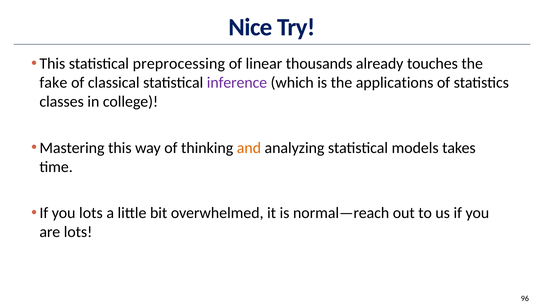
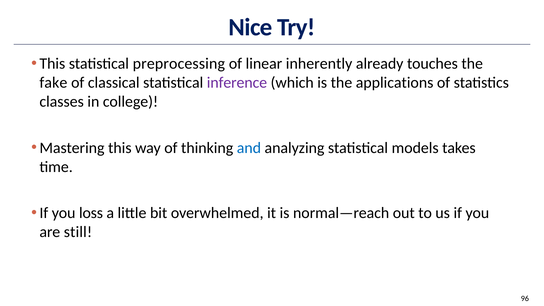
thousands: thousands -> inherently (319, 64)
and colour: orange -> blue (249, 148)
you lots: lots -> loss (91, 213)
are lots: lots -> still (78, 232)
